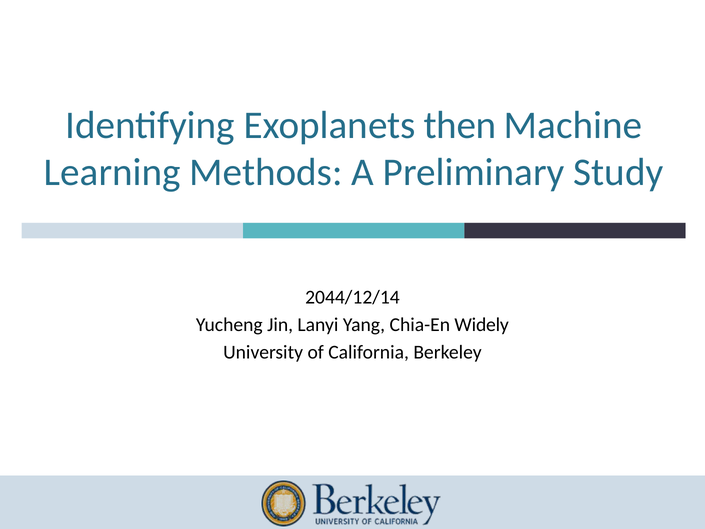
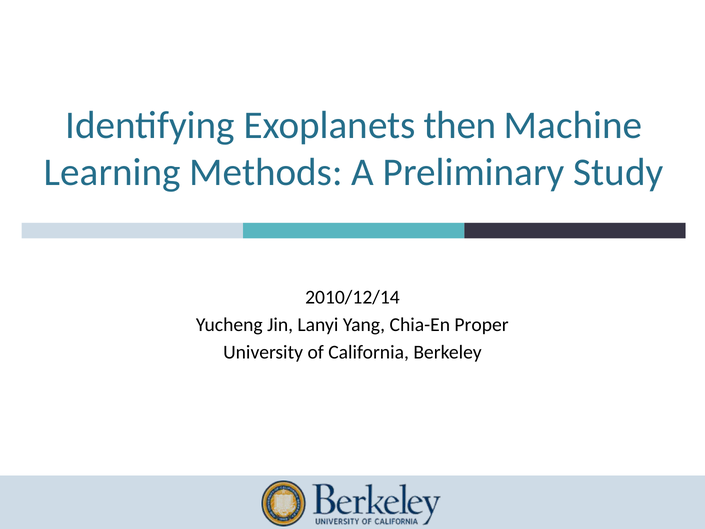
2044/12/14: 2044/12/14 -> 2010/12/14 (352, 297)
Widely: Widely -> Proper (482, 324)
